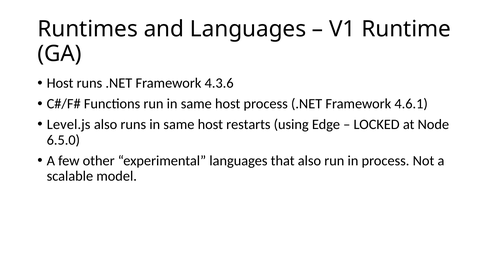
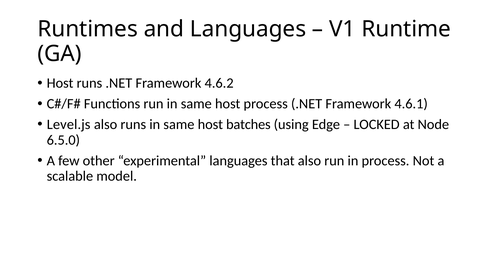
4.3.6: 4.3.6 -> 4.6.2 (219, 83)
restarts: restarts -> batches (248, 124)
